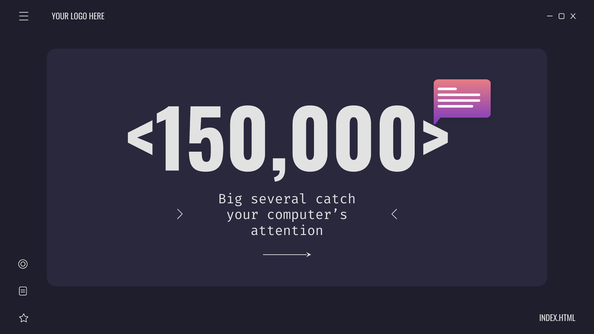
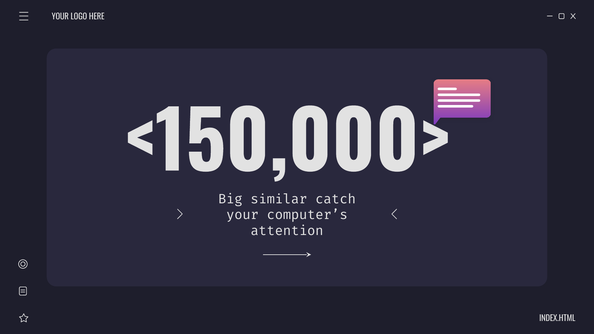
several: several -> similar (279, 199)
